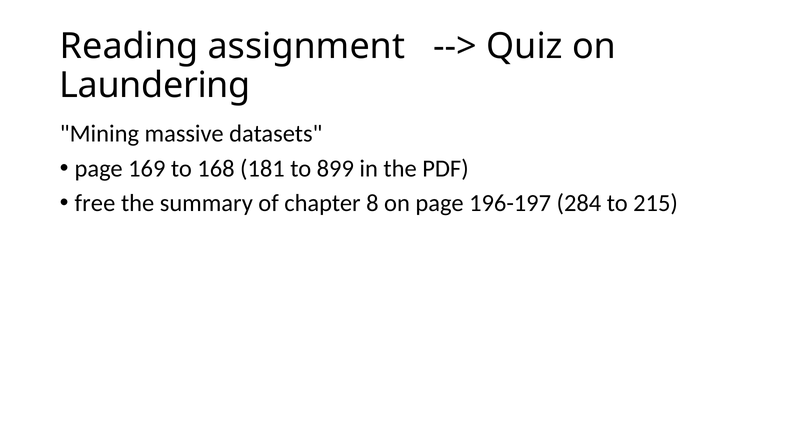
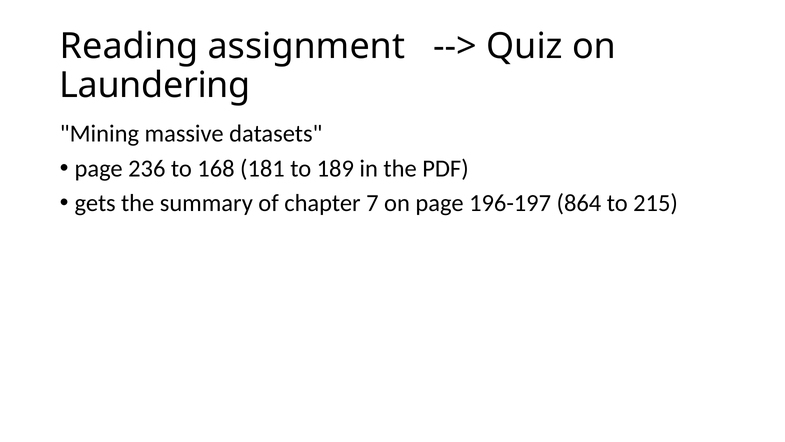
169: 169 -> 236 (147, 168)
899: 899 -> 189 (335, 168)
free: free -> gets (95, 203)
8: 8 -> 7 (372, 203)
284: 284 -> 864 (579, 203)
